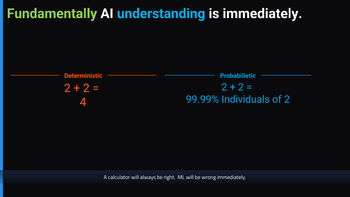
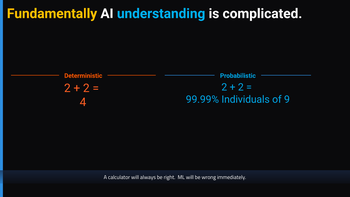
Fundamentally colour: light green -> yellow (52, 14)
is immediately: immediately -> complicated (262, 14)
of 2: 2 -> 9 (287, 100)
